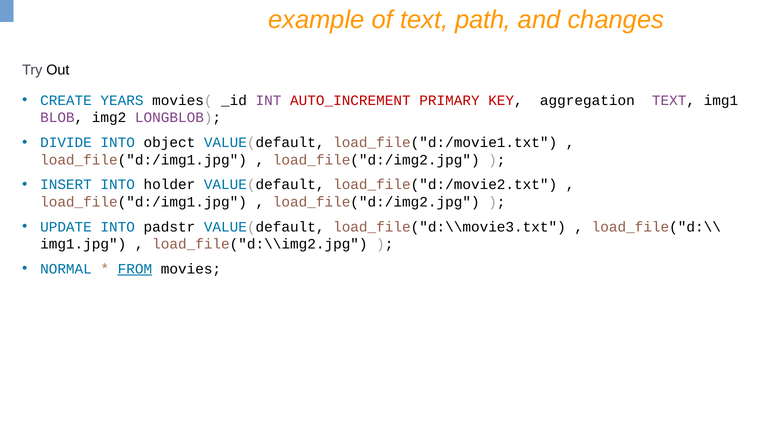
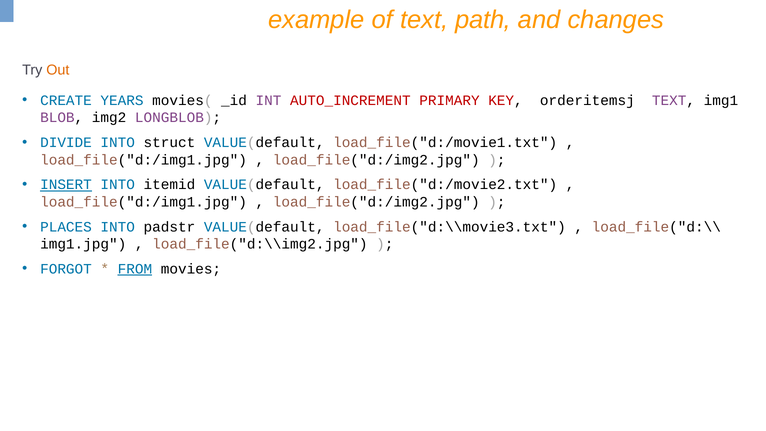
Out colour: black -> orange (58, 70)
aggregation: aggregation -> orderitemsj (587, 100)
object: object -> struct (169, 143)
INSERT underline: none -> present (66, 185)
holder: holder -> itemid (169, 185)
UPDATE: UPDATE -> PLACES (66, 227)
NORMAL: NORMAL -> FORGOT (66, 269)
